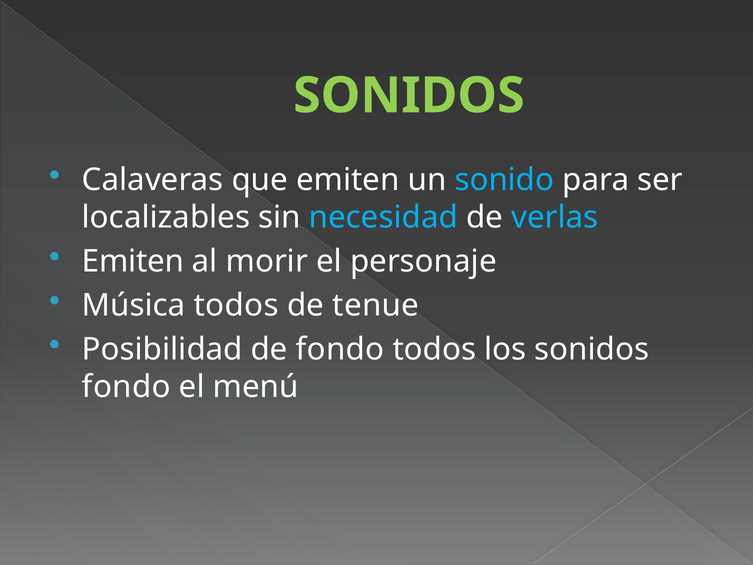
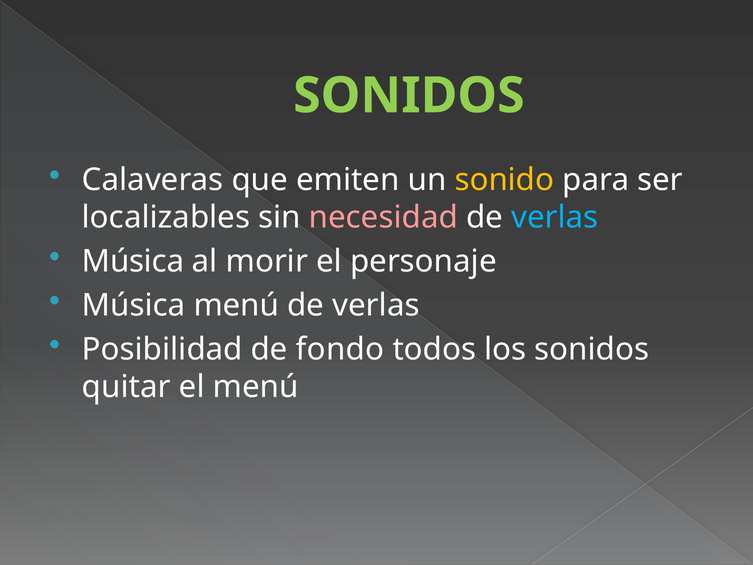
sonido colour: light blue -> yellow (504, 180)
necesidad colour: light blue -> pink (383, 217)
Emiten: Emiten -> Música (133, 261)
Música todos: todos -> menú (236, 305)
tenue: tenue -> verlas (376, 305)
fondo: fondo -> quitar (126, 387)
